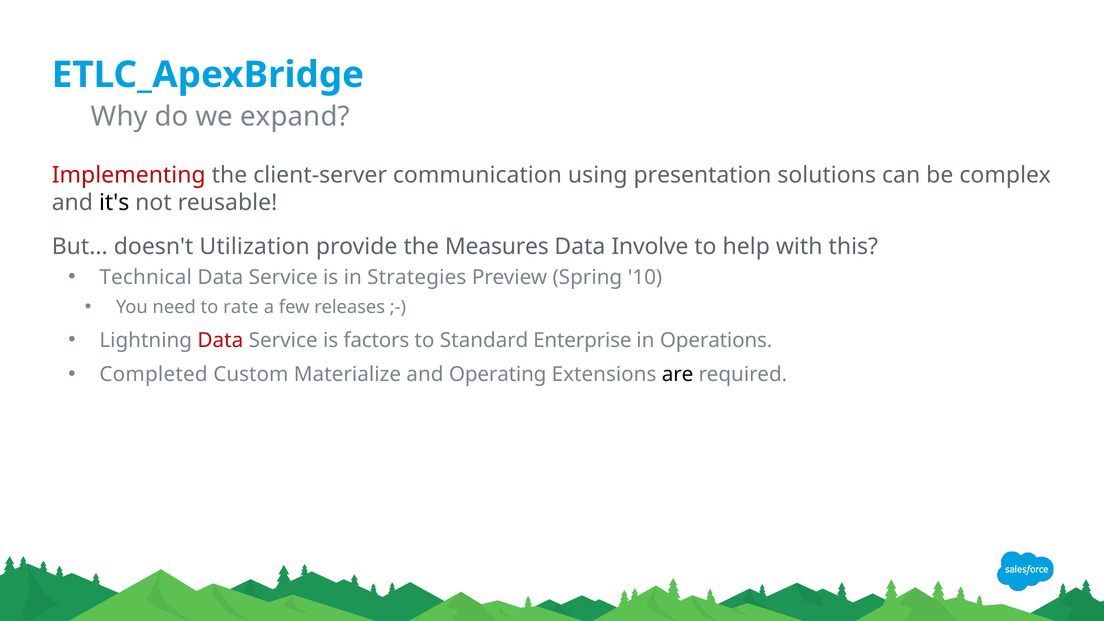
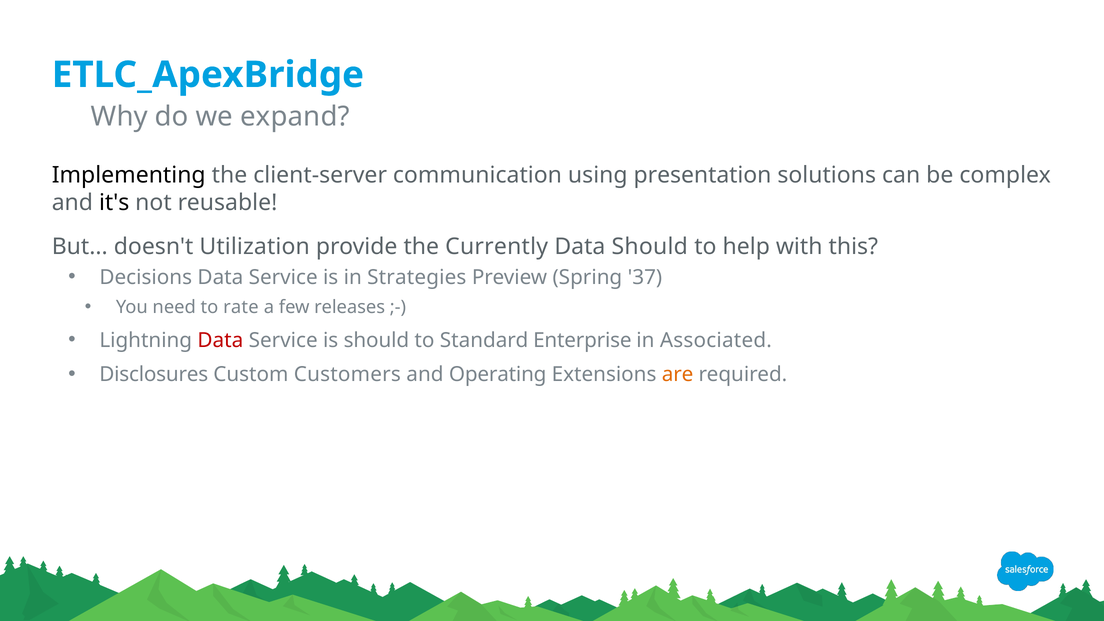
Implementing colour: red -> black (129, 175)
Measures: Measures -> Currently (497, 247)
Data Involve: Involve -> Should (650, 247)
Technical: Technical -> Decisions (146, 277)
10: 10 -> 37 (645, 277)
is factors: factors -> should (376, 340)
Operations: Operations -> Associated (716, 340)
Completed: Completed -> Disclosures (154, 374)
Materialize: Materialize -> Customers (347, 374)
are colour: black -> orange (678, 374)
